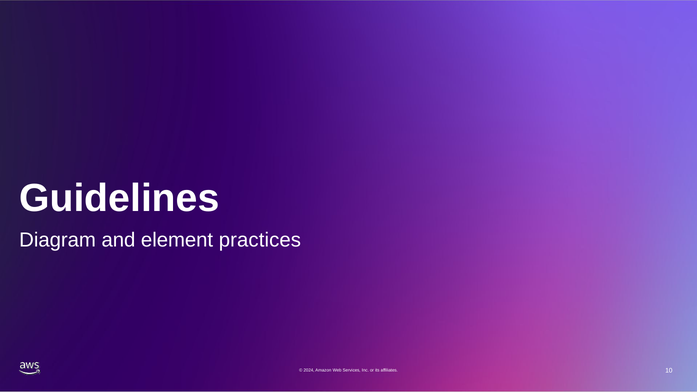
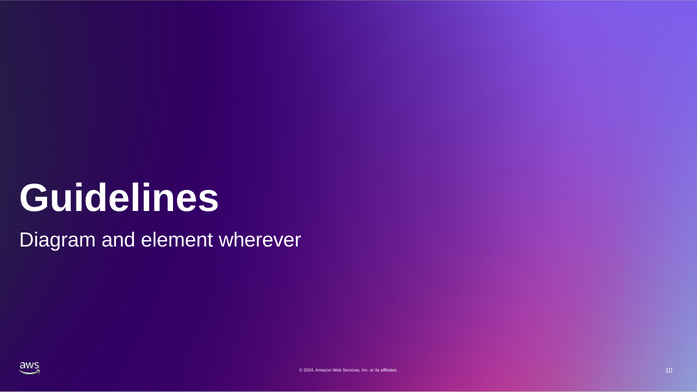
practices: practices -> wherever (260, 240)
